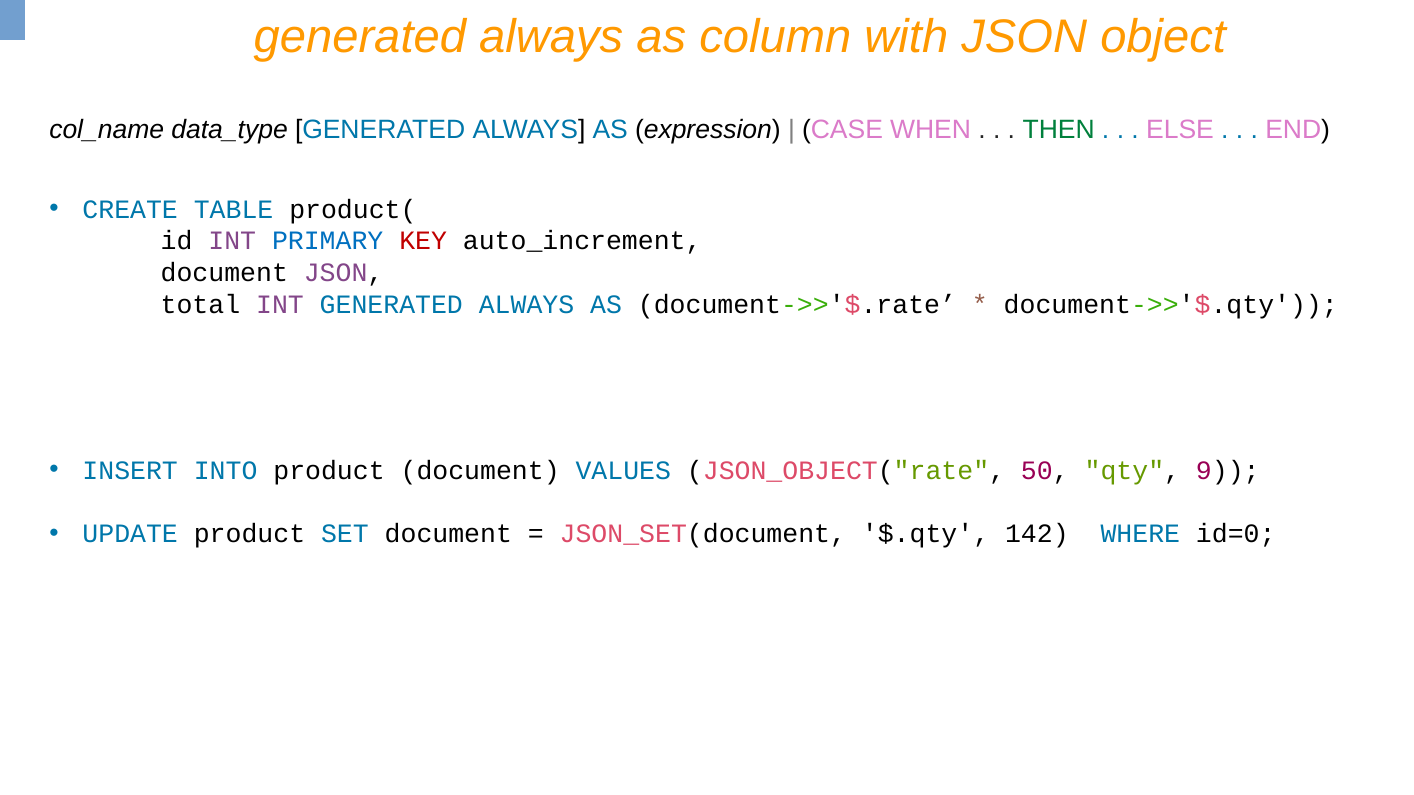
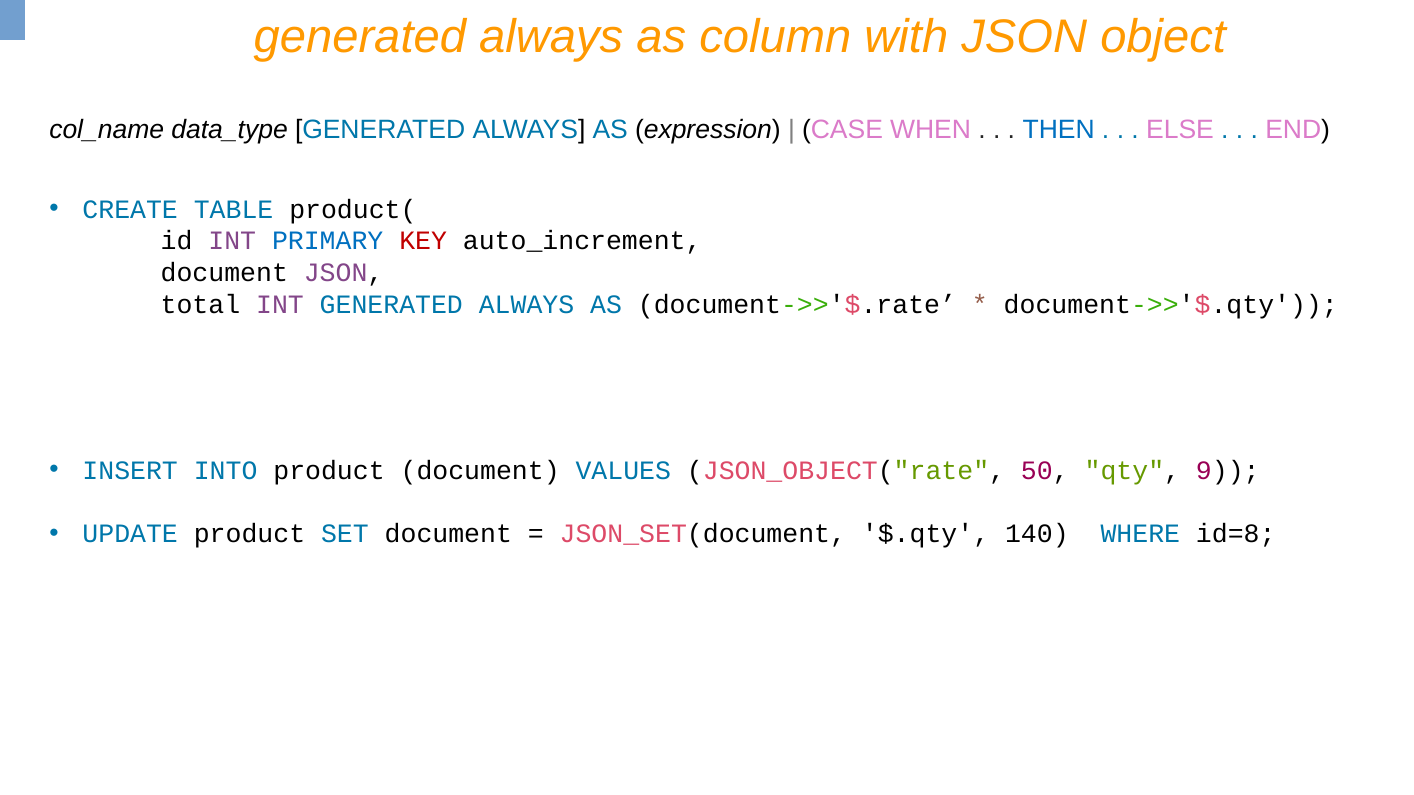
THEN colour: green -> blue (1059, 130)
142: 142 -> 140 (1037, 534)
id=0: id=0 -> id=8 (1236, 534)
